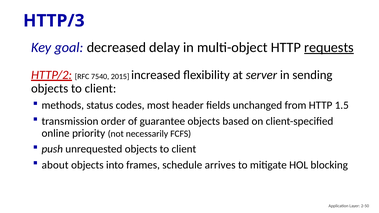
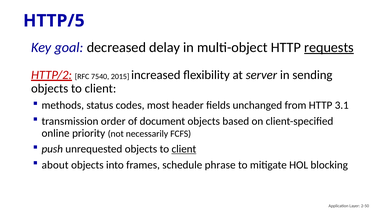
HTTP/3: HTTP/3 -> HTTP/5 (54, 21)
1.5: 1.5 -> 3.1 (342, 105)
guarantee: guarantee -> document (162, 121)
client underline: none -> present (184, 149)
arrives: arrives -> phrase (220, 165)
